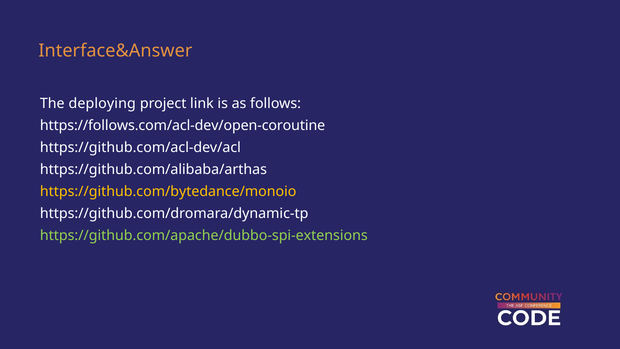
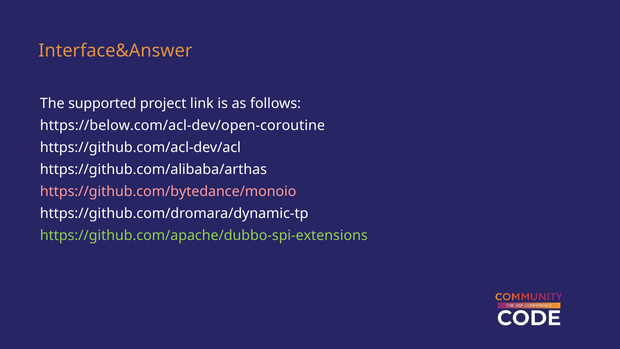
deploying: deploying -> supported (102, 103)
https://follows.com/acl-dev/open-coroutine: https://follows.com/acl-dev/open-coroutine -> https://below.com/acl-dev/open-coroutine (182, 125)
https://github.com/bytedance/monoio colour: yellow -> pink (168, 191)
